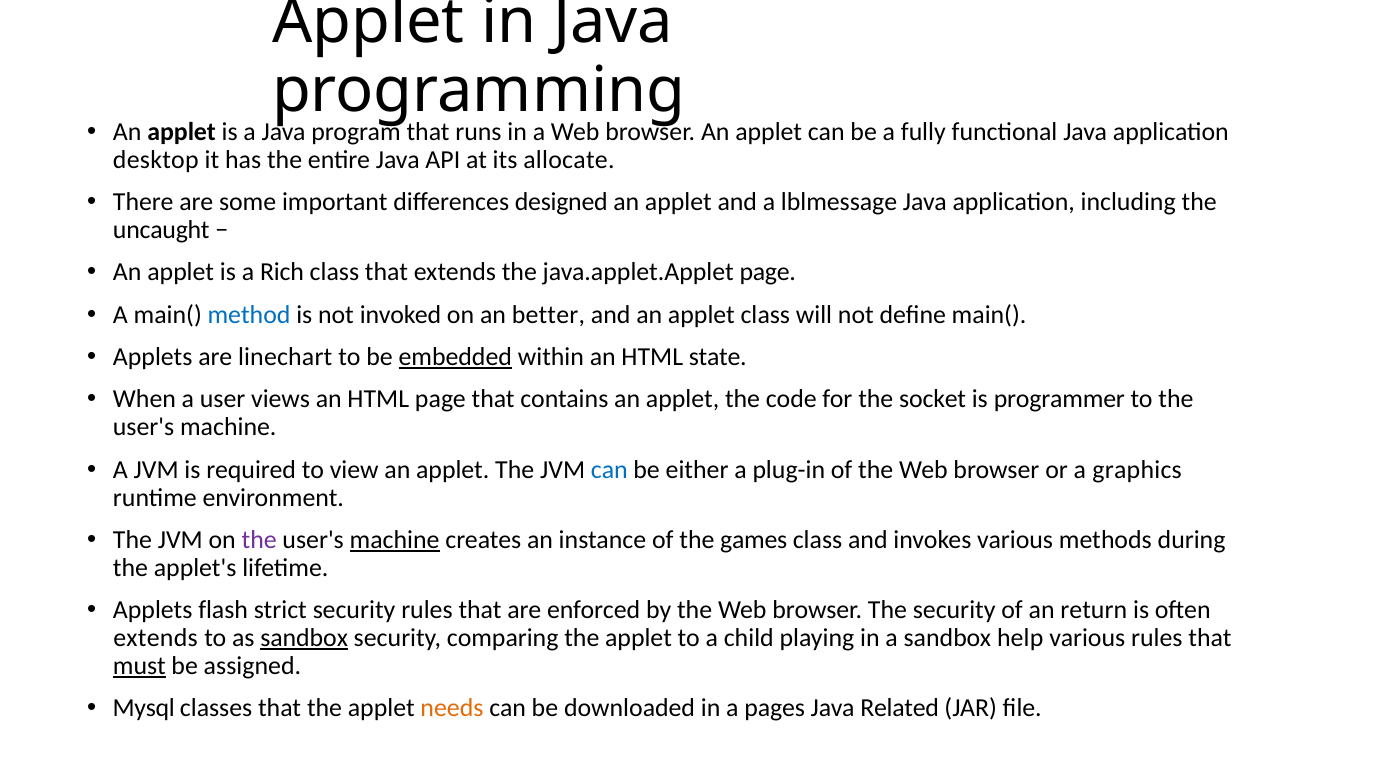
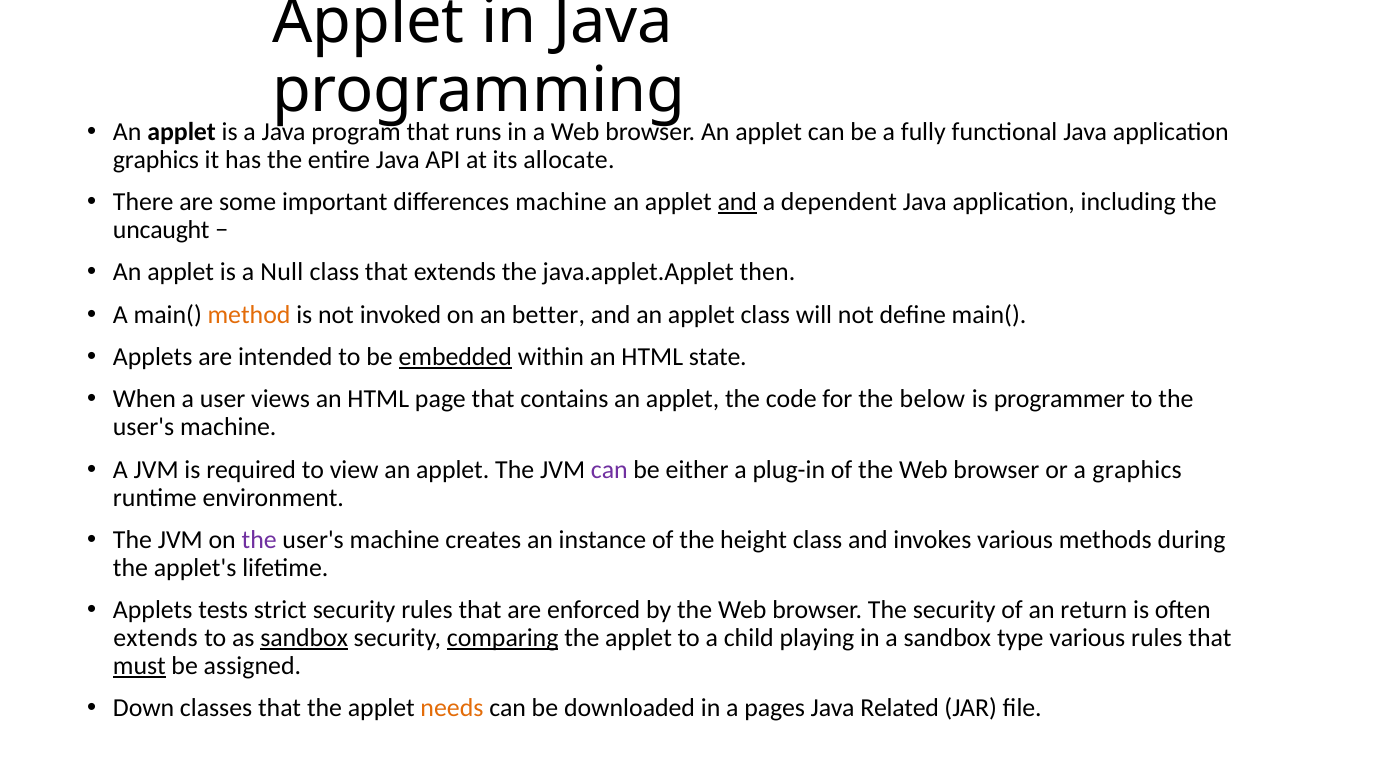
desktop: desktop -> graphics (156, 160)
differences designed: designed -> machine (561, 202)
and underline: none -> present (737, 202)
lblmessage: lblmessage -> dependent (839, 202)
Rich: Rich -> Null (282, 272)
java.applet.Applet page: page -> then (768, 272)
method colour: blue -> orange (249, 315)
linechart: linechart -> intended (285, 357)
socket: socket -> below (932, 399)
can colour: blue -> purple (609, 469)
machine underline: present -> none (395, 540)
games: games -> height (754, 540)
flash: flash -> tests (223, 610)
comparing underline: none -> present (503, 638)
help: help -> type (1020, 638)
Mysql: Mysql -> Down (144, 708)
